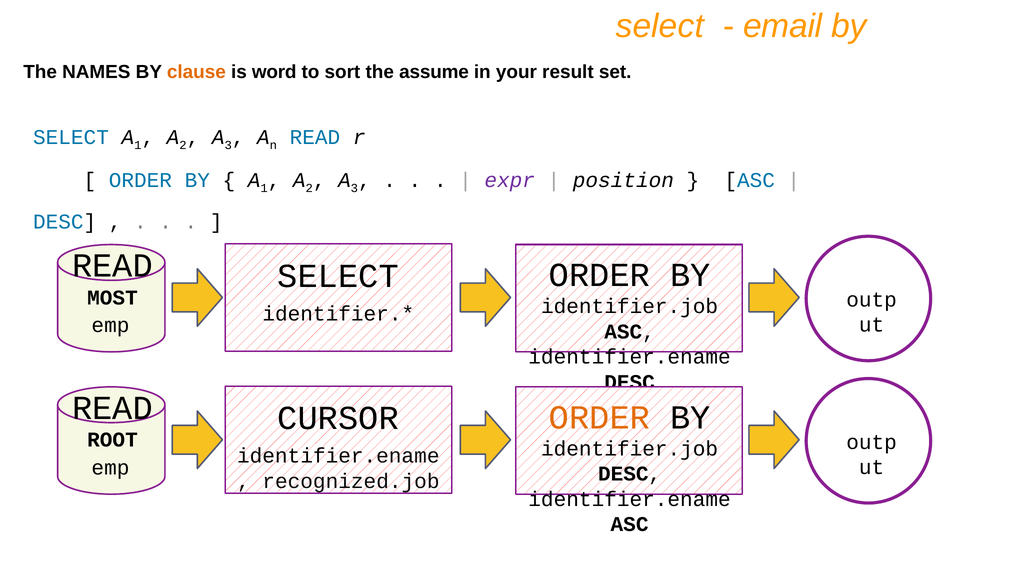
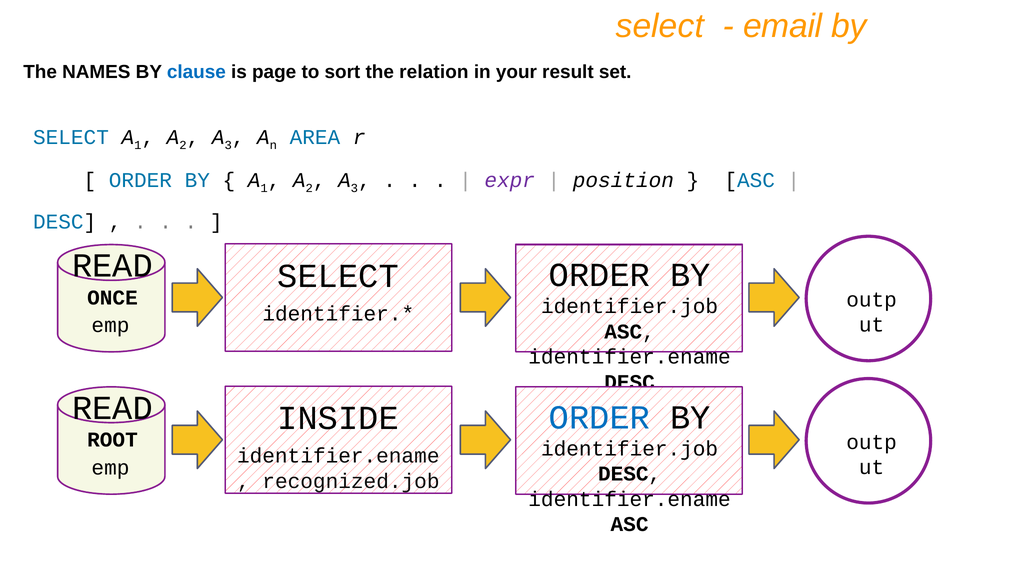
clause colour: orange -> blue (196, 72)
word: word -> page (274, 72)
assume: assume -> relation (434, 72)
READ: READ -> AREA (315, 137)
MOST: MOST -> ONCE (112, 298)
ORDER colour: orange -> blue (599, 418)
CURSOR: CURSOR -> INSIDE (338, 418)
